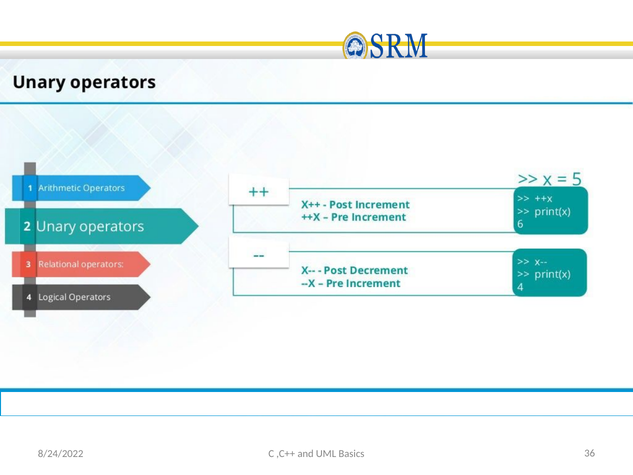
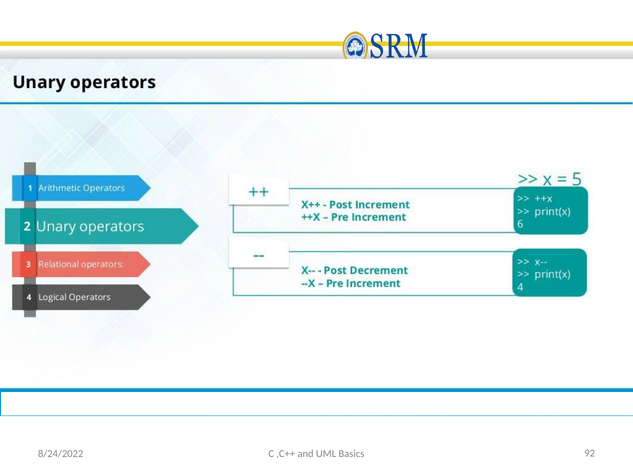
36: 36 -> 92 (590, 453)
